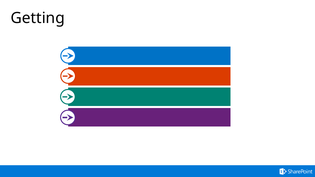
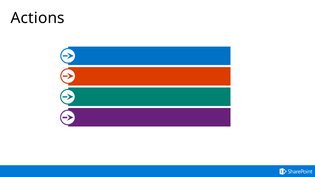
Getting: Getting -> Actions (38, 18)
